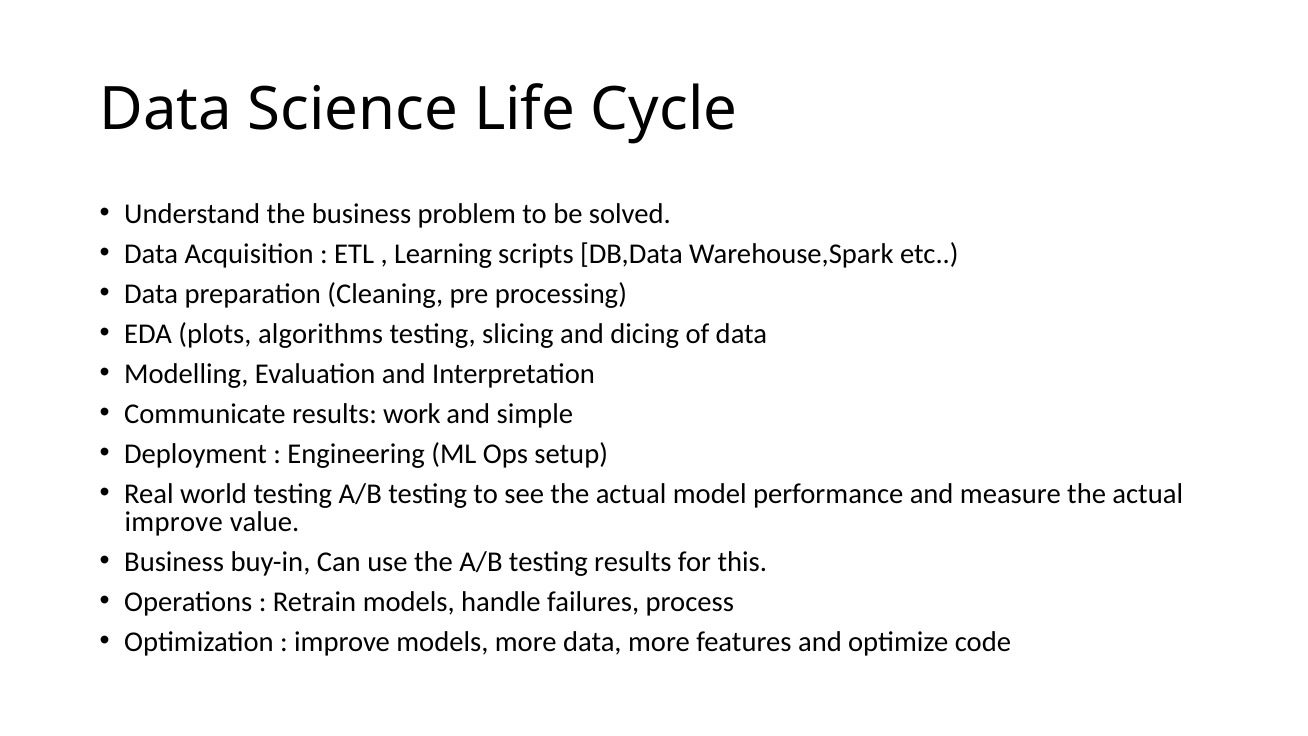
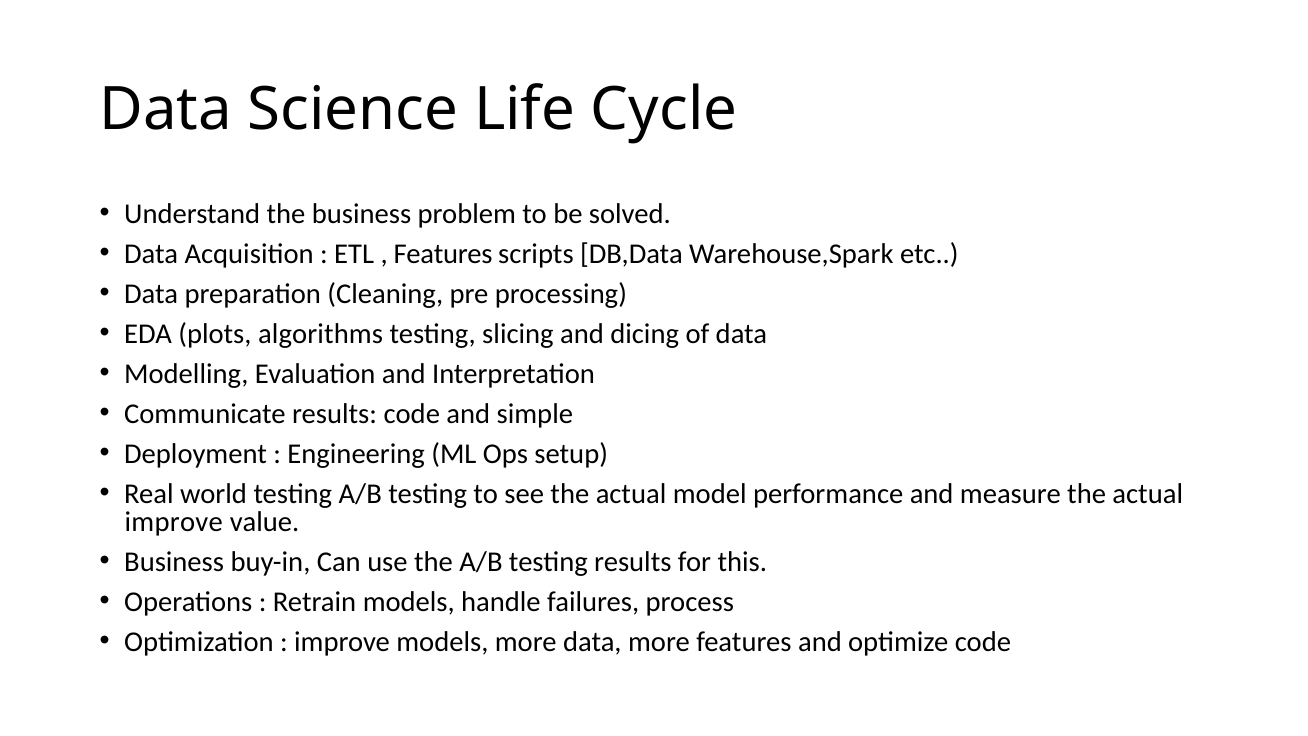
Learning: Learning -> Features (443, 254)
results work: work -> code (412, 414)
